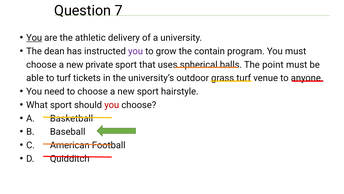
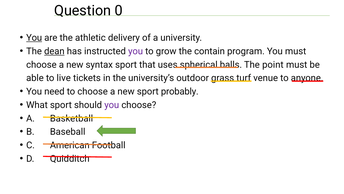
7: 7 -> 0 (119, 11)
dean underline: none -> present (54, 51)
private: private -> syntax (99, 65)
to turf: turf -> live (64, 78)
hairstyle: hairstyle -> probably (180, 91)
you colour: red -> purple (112, 105)
